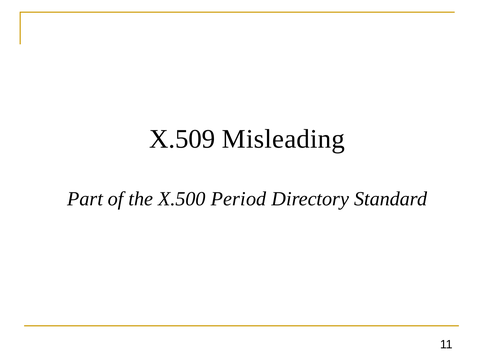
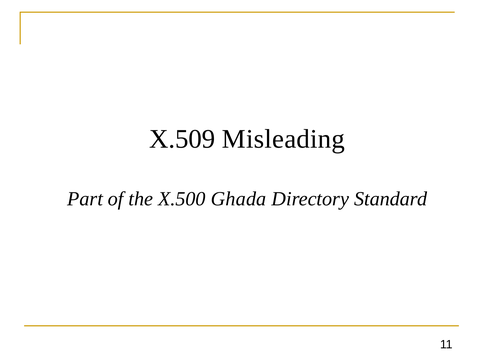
Period: Period -> Ghada (239, 199)
